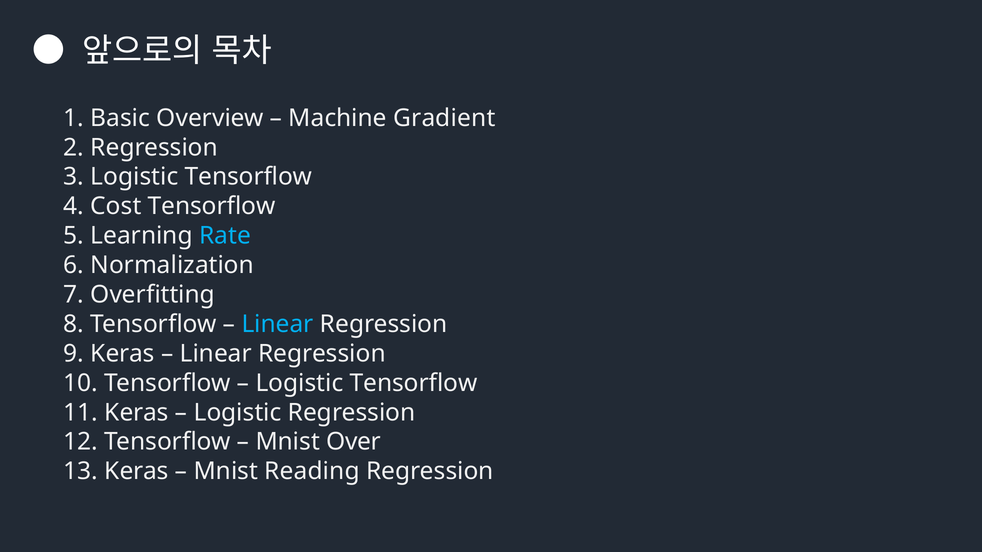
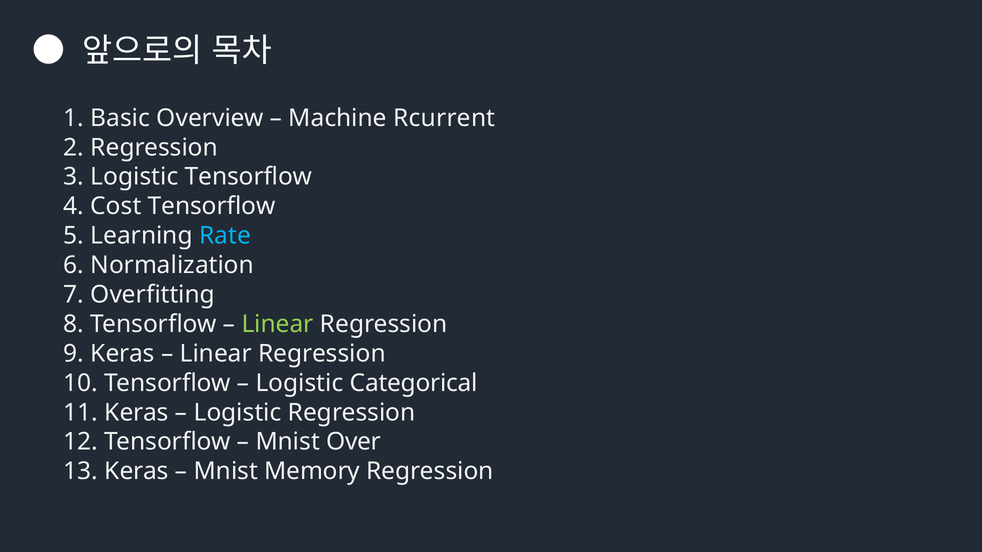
Gradient: Gradient -> Rcurrent (444, 118)
Linear colour: light blue -> light green (278, 324)
Tensorflow: Tensorflow -> Categorical (414, 383)
Reading: Reading -> Memory (312, 472)
